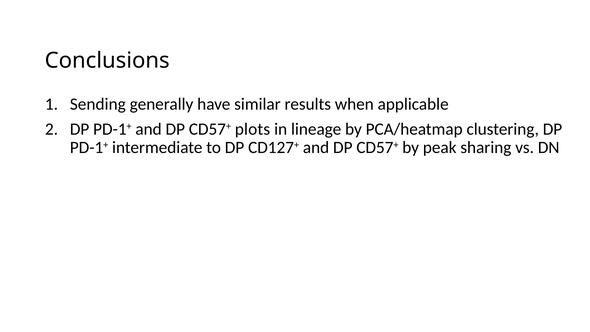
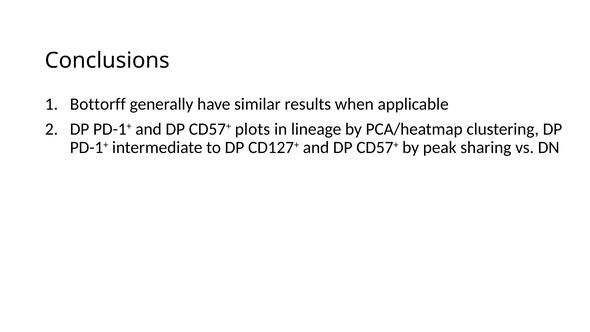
Sending: Sending -> Bottorff (98, 104)
